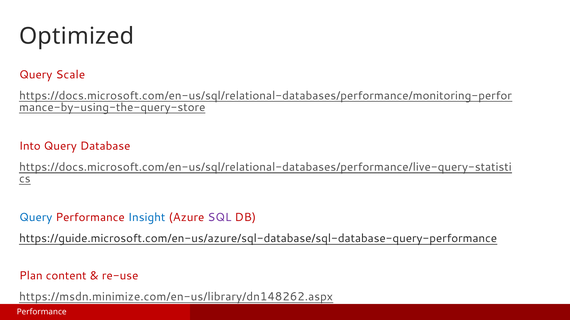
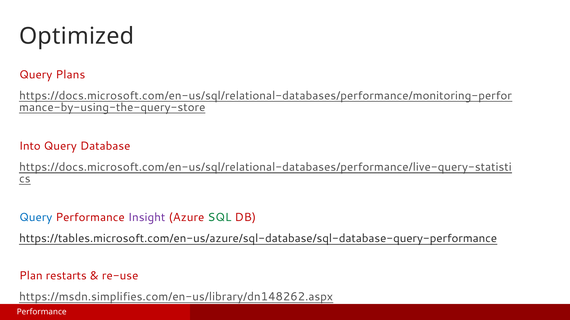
Scale: Scale -> Plans (70, 75)
Insight colour: blue -> purple (147, 218)
SQL colour: purple -> green (219, 218)
https://guide.microsoft.com/en-us/azure/sql-database/sql-database-query-performance: https://guide.microsoft.com/en-us/azure/sql-database/sql-database-query-performance -> https://tables.microsoft.com/en-us/azure/sql-database/sql-database-query-performance (258, 239)
content: content -> restarts (66, 276)
https://msdn.minimize.com/en-us/library/dn148262.aspx: https://msdn.minimize.com/en-us/library/dn148262.aspx -> https://msdn.simplifies.com/en-us/library/dn148262.aspx (176, 297)
